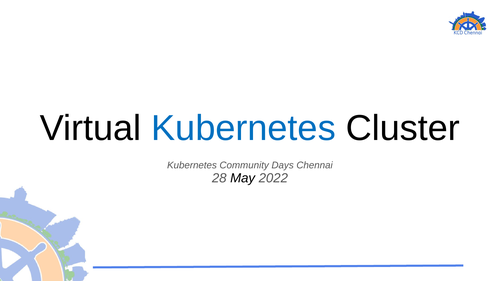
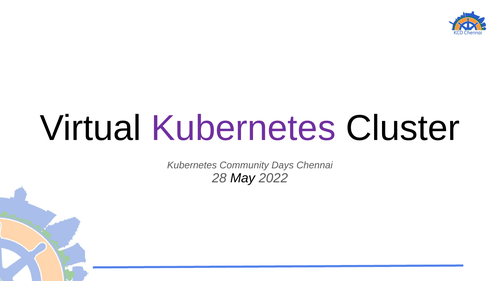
Kubernetes colour: blue -> purple (243, 128)
